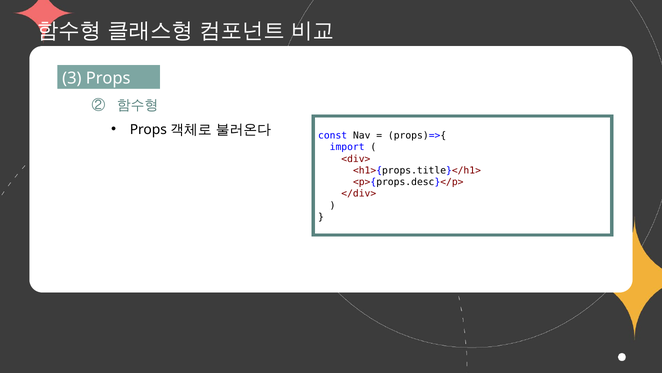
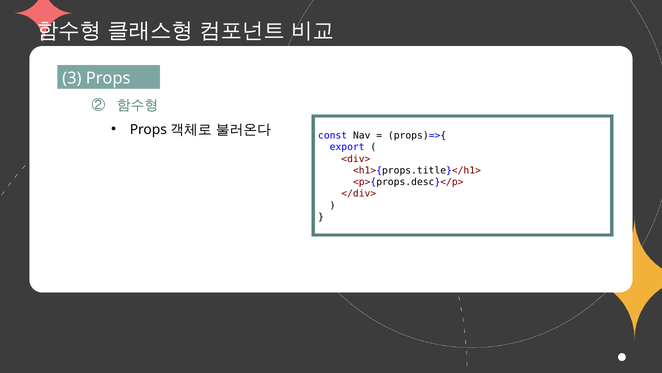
import: import -> export (347, 147)
